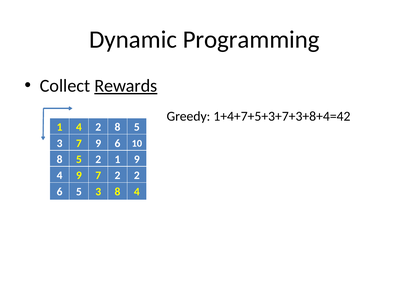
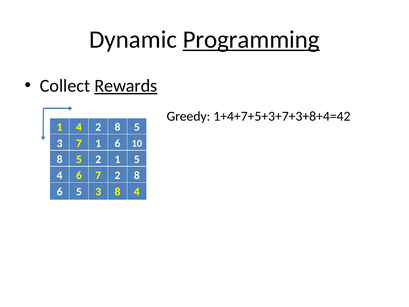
Programming underline: none -> present (251, 40)
7 9: 9 -> 1 (98, 143)
1 9: 9 -> 5 (137, 159)
4 9: 9 -> 6 (79, 175)
7 2 2: 2 -> 8 (137, 175)
